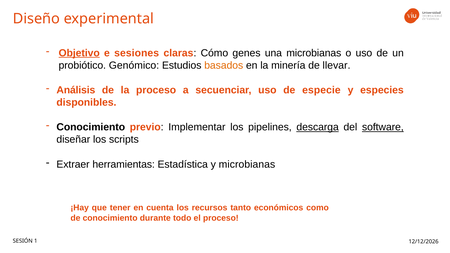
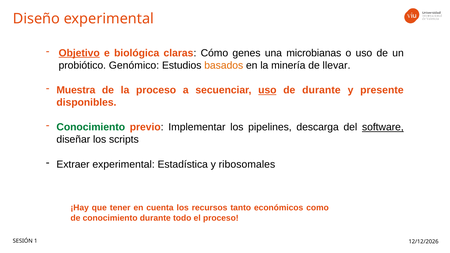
sesiones: sesiones -> biológica (137, 53)
Análisis: Análisis -> Muestra (76, 90)
uso underline: none -> present (267, 90)
de especie: especie -> durante (321, 90)
especies: especies -> presente (382, 90)
Conocimiento colour: black -> green (91, 127)
descarga underline: present -> none (318, 127)
Extraer herramientas: herramientas -> experimental (124, 164)
y microbianas: microbianas -> ribosomales (247, 164)
